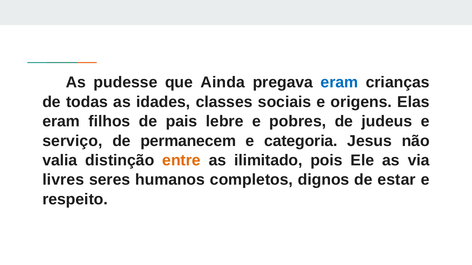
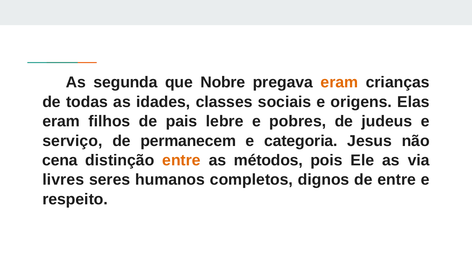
pudesse: pudesse -> segunda (126, 82)
Ainda: Ainda -> Nobre (223, 82)
eram colour: blue -> orange (339, 82)
valia: valia -> cena (60, 161)
ilimitado: ilimitado -> métodos (268, 161)
de estar: estar -> entre (397, 180)
